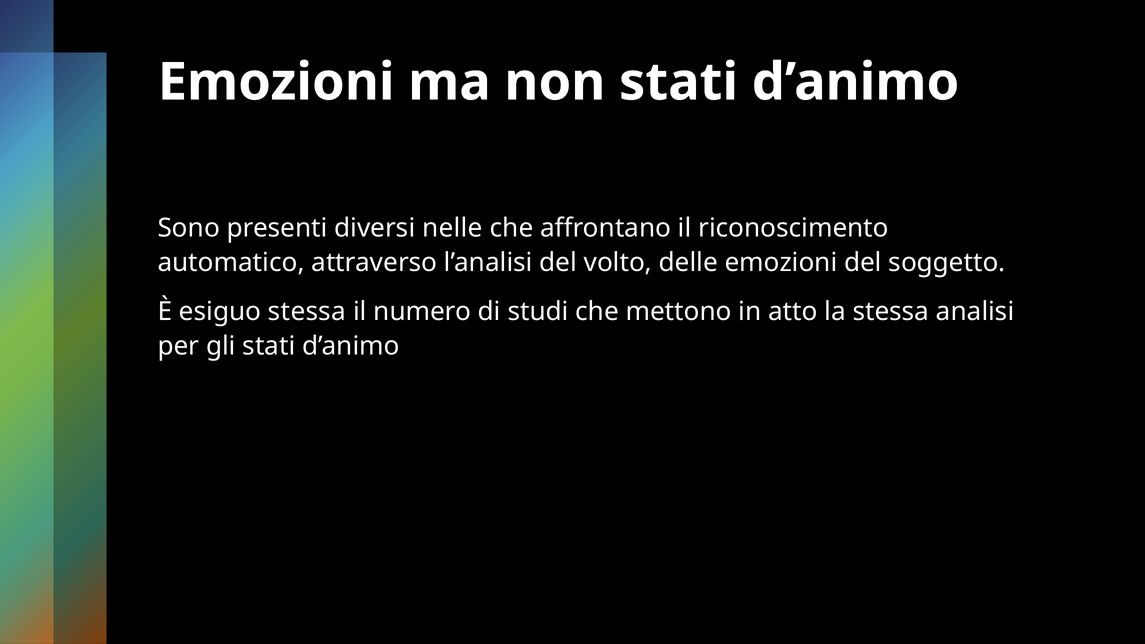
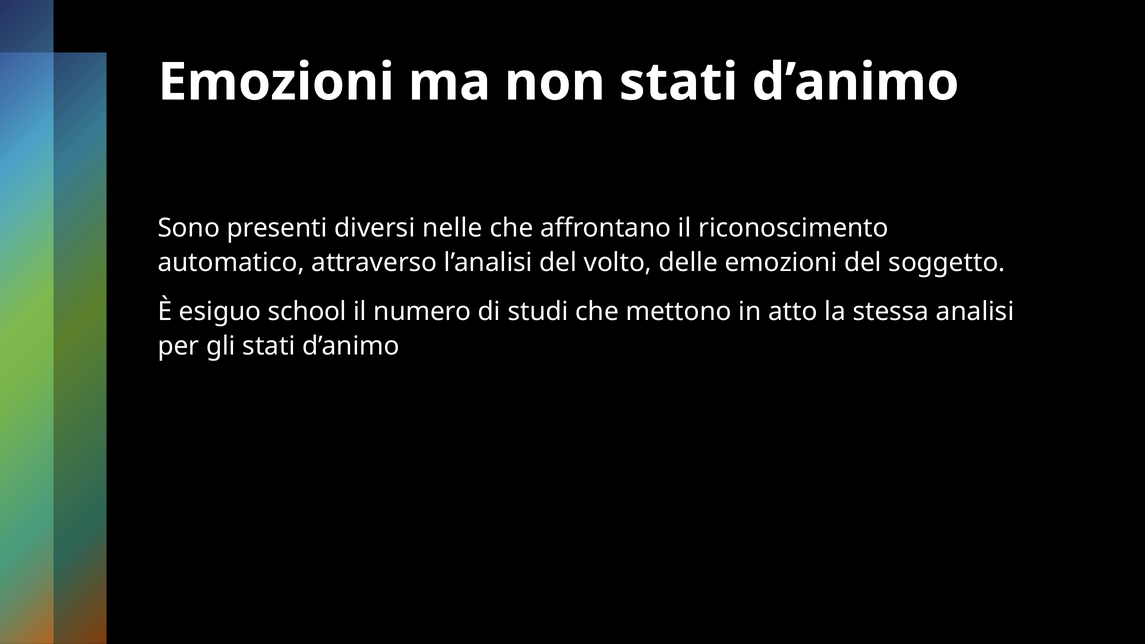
esiguo stessa: stessa -> school (307, 311)
